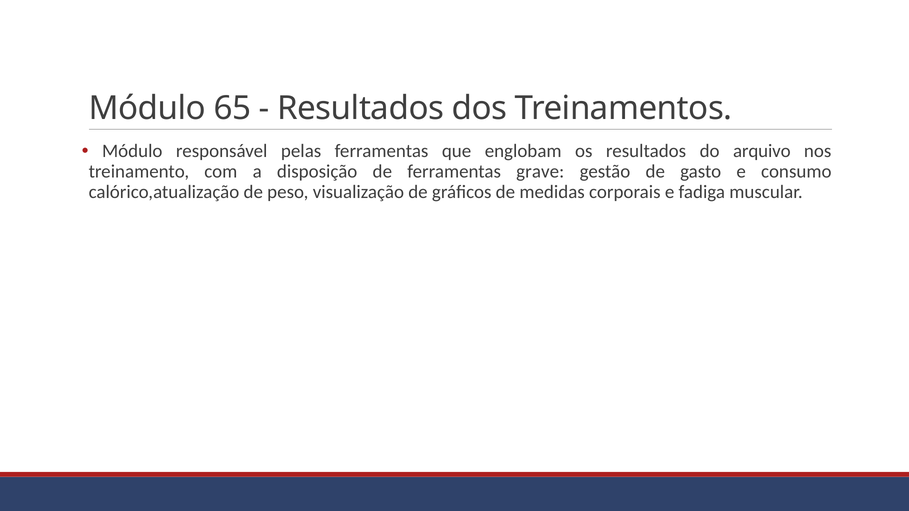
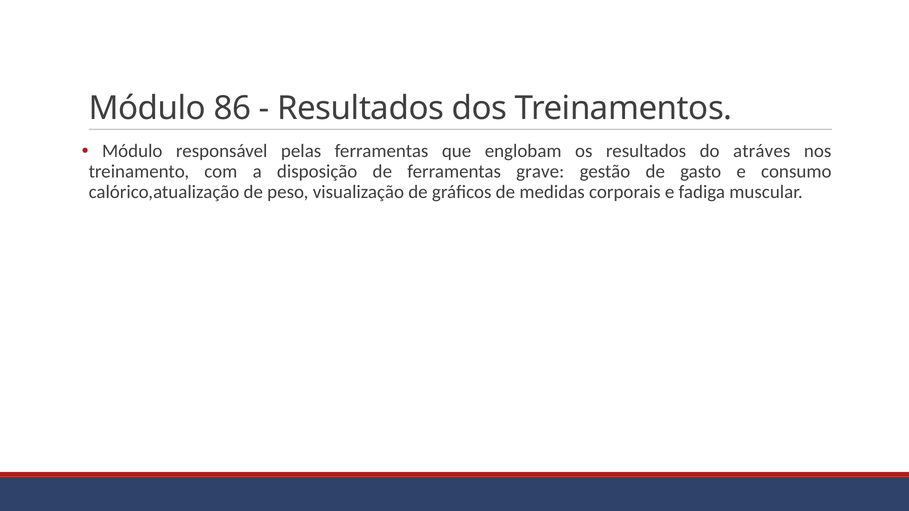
65: 65 -> 86 (232, 109)
arquivo: arquivo -> atráves (762, 151)
